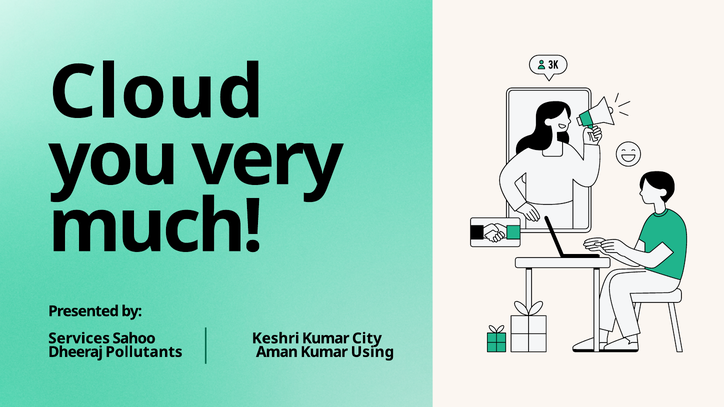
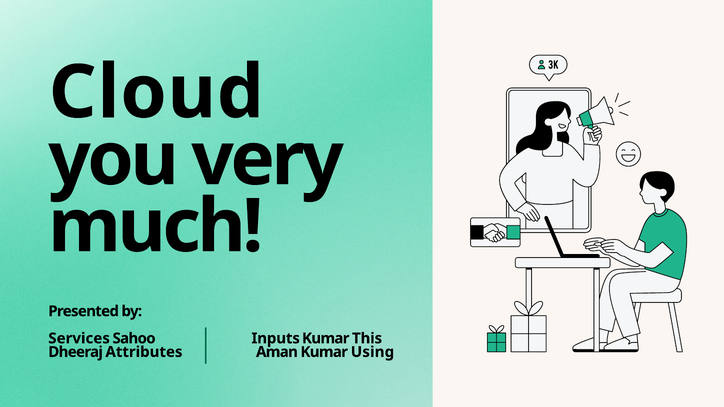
Keshri: Keshri -> Inputs (276, 339)
City: City -> This (367, 339)
Pollutants: Pollutants -> Attributes (144, 352)
